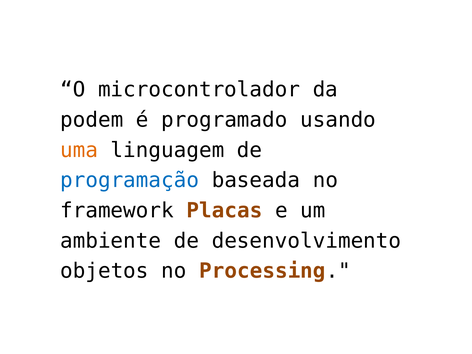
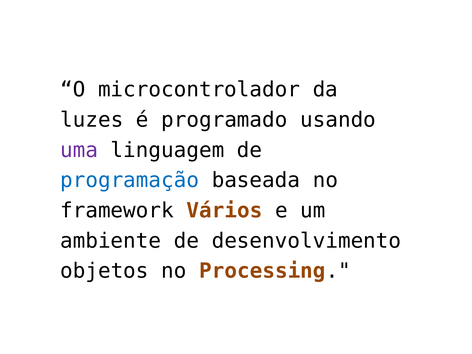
podem: podem -> luzes (92, 120)
uma colour: orange -> purple (79, 150)
Placas: Placas -> Vários (224, 211)
